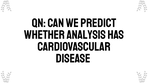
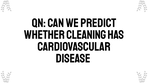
analysis: analysis -> cleaning (86, 35)
